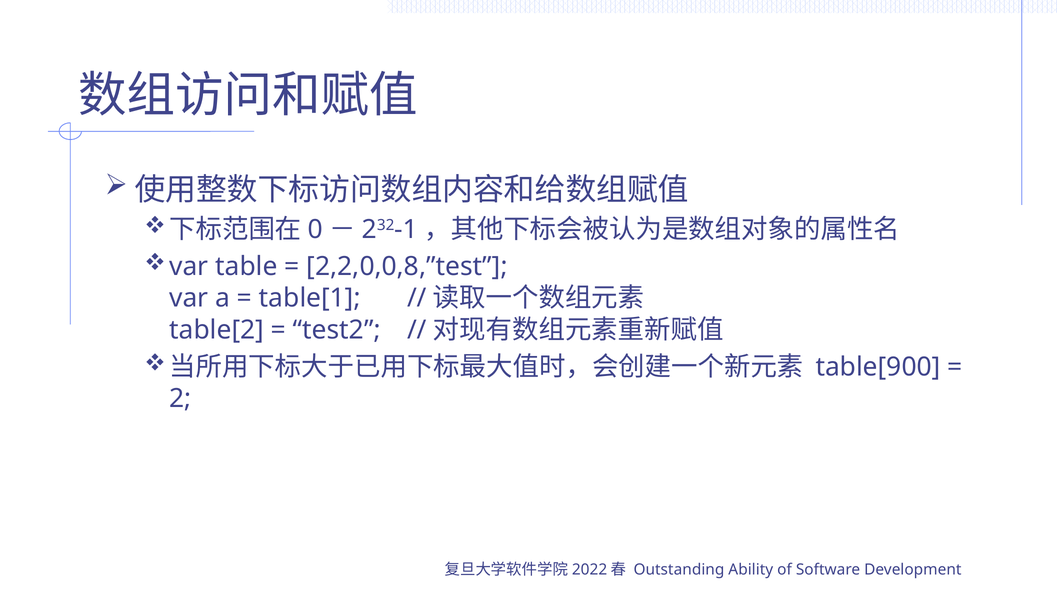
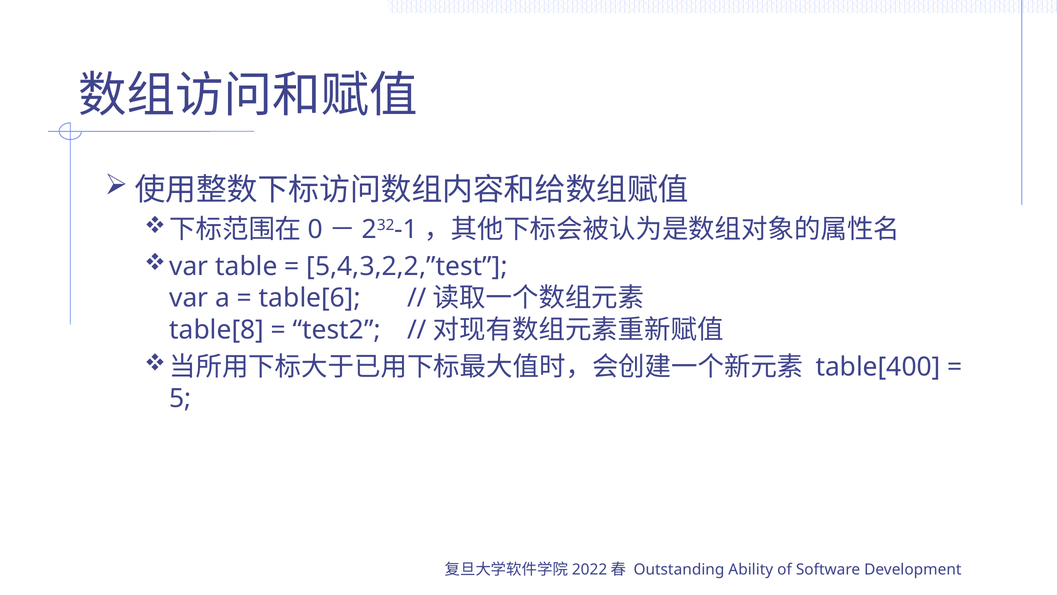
2,2,0,0,8,”test: 2,2,0,0,8,”test -> 5,4,3,2,2,”test (407, 266)
table[1: table[1 -> table[6 (310, 298)
table[2: table[2 -> table[8 (217, 330)
table[900: table[900 -> table[400 (878, 367)
2: 2 -> 5 (180, 398)
